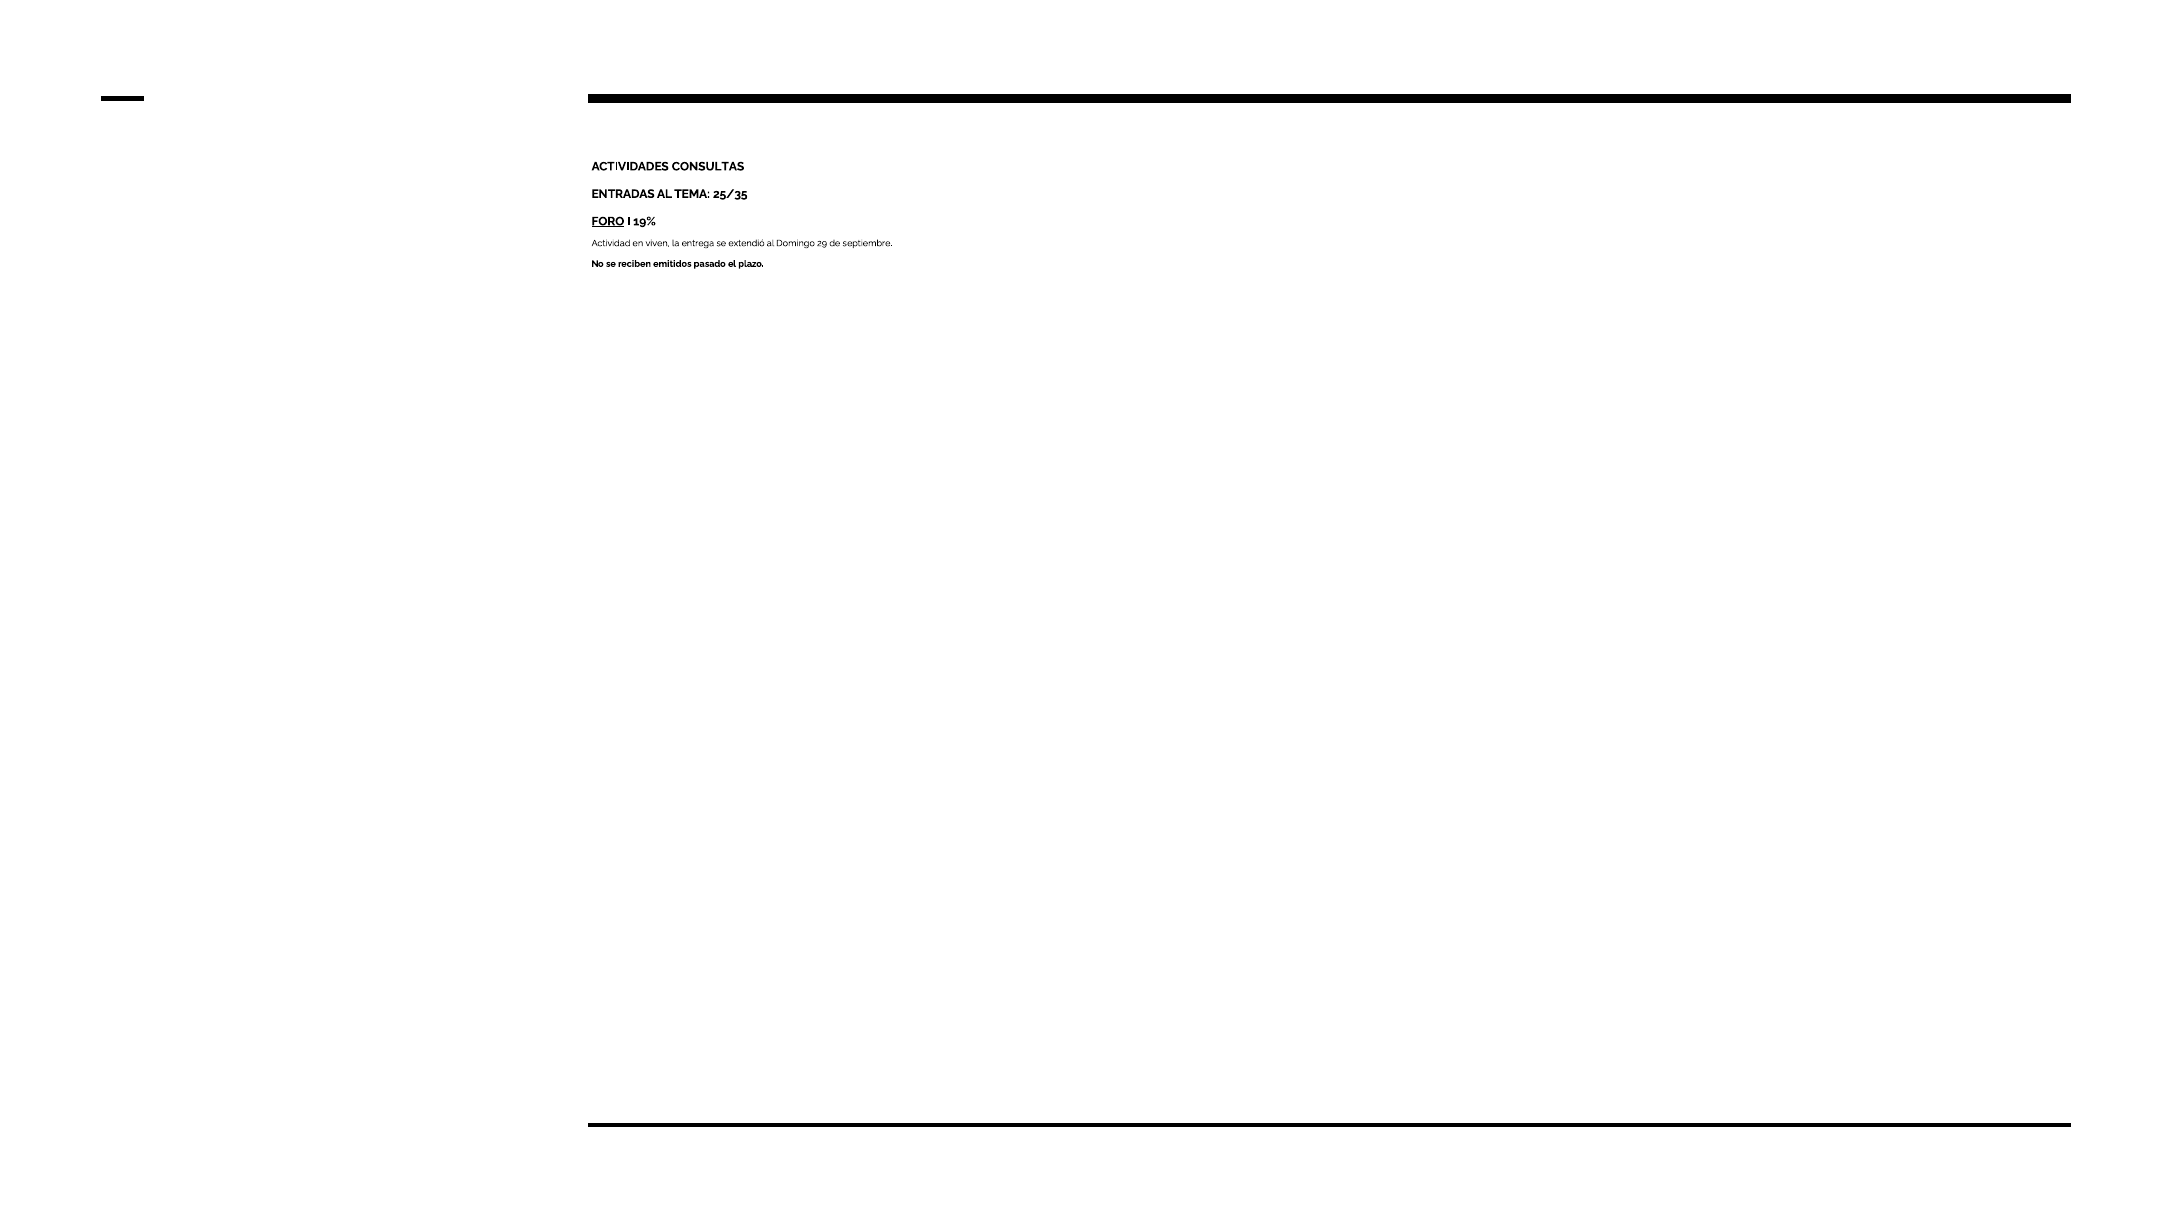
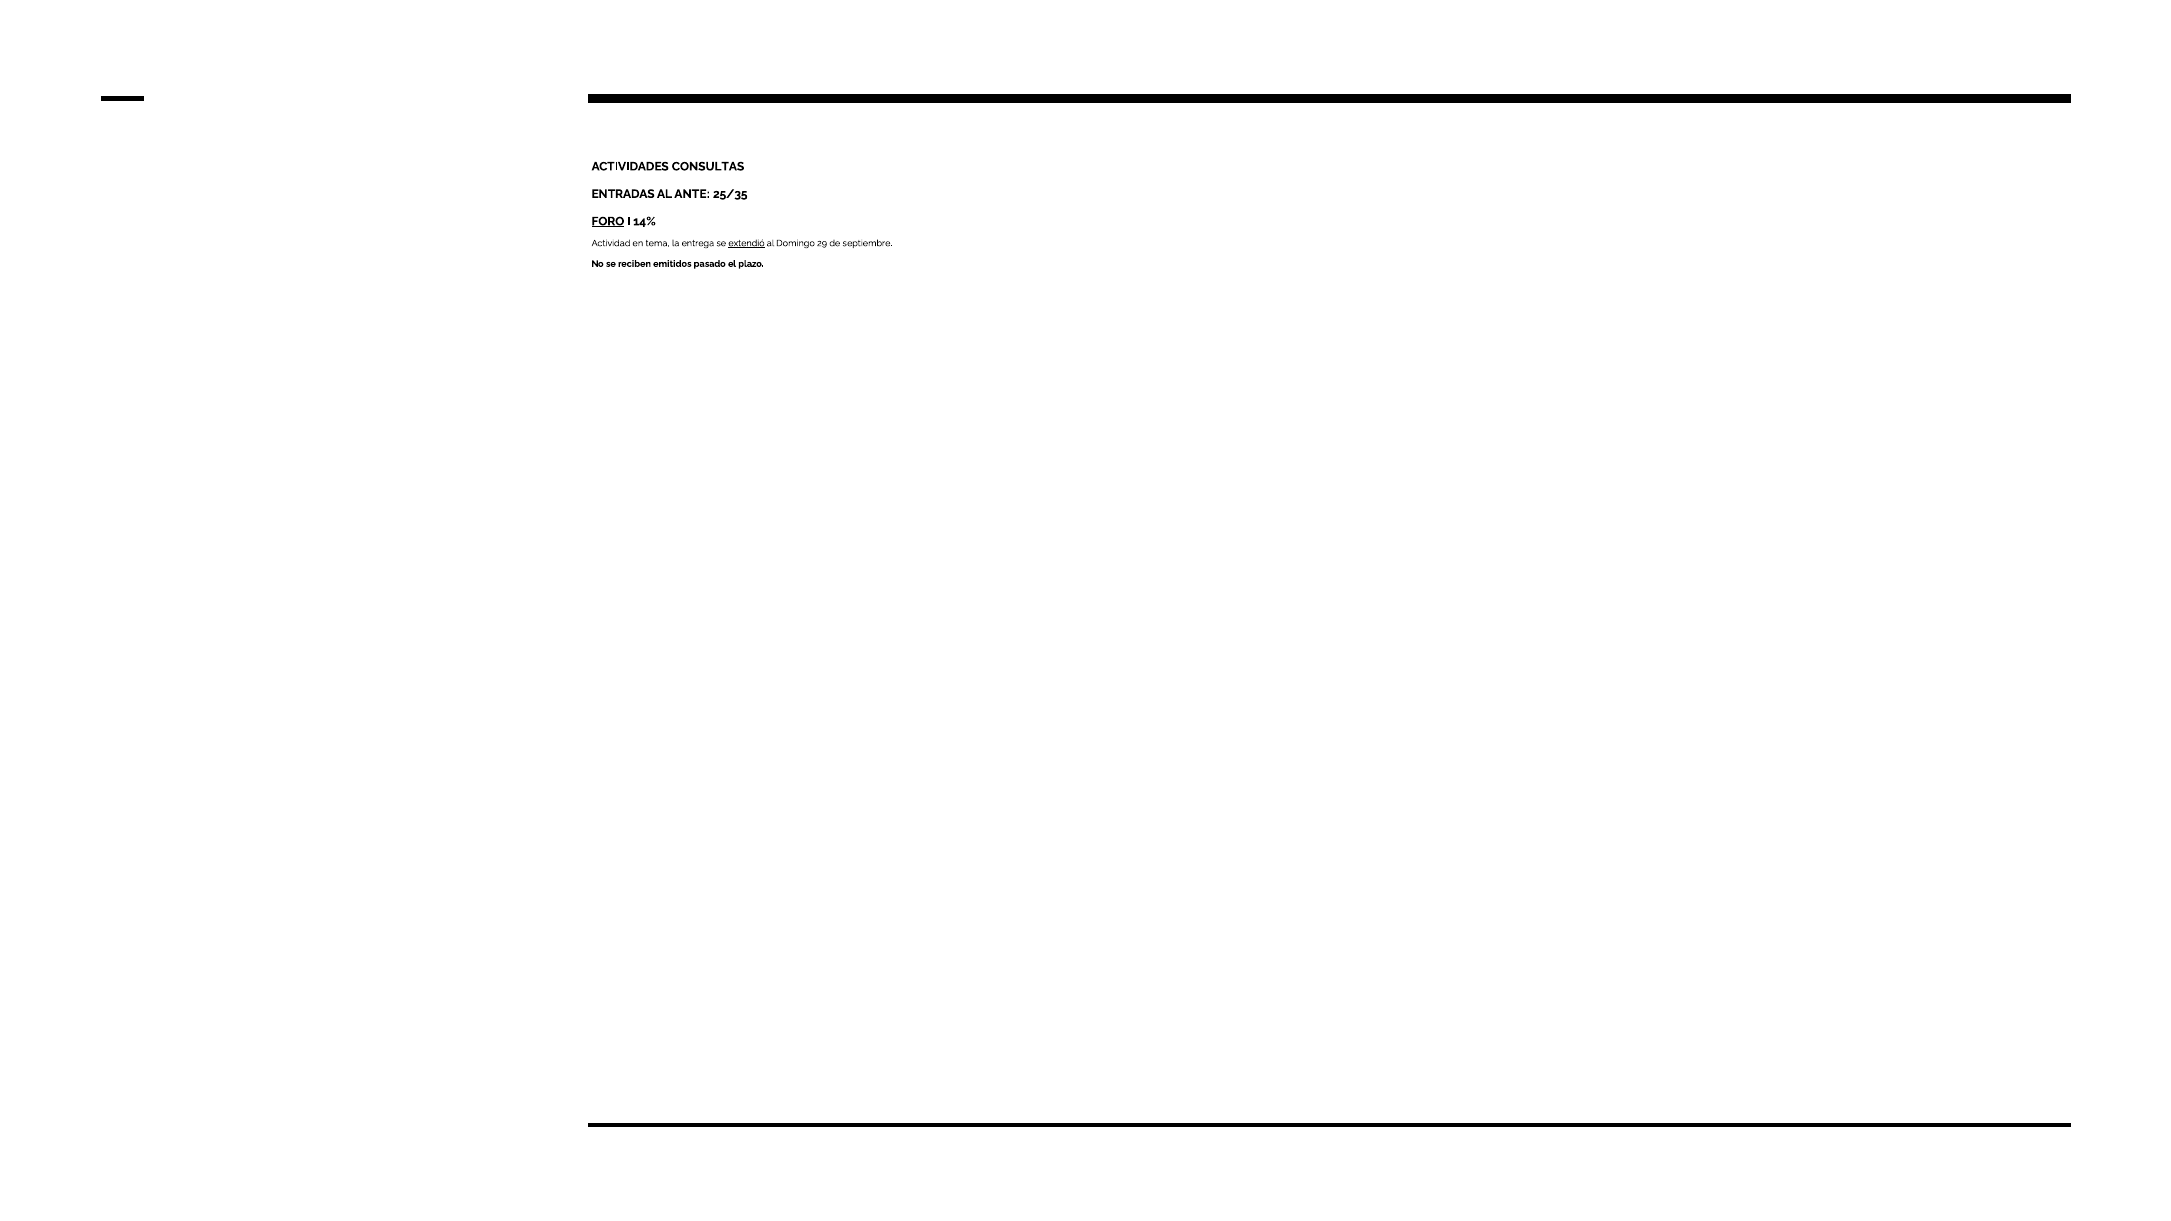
TEMA: TEMA -> ANTE (692, 194)
19%: 19% -> 14% (644, 221)
viven: viven -> tema (658, 243)
extendió underline: none -> present (746, 243)
